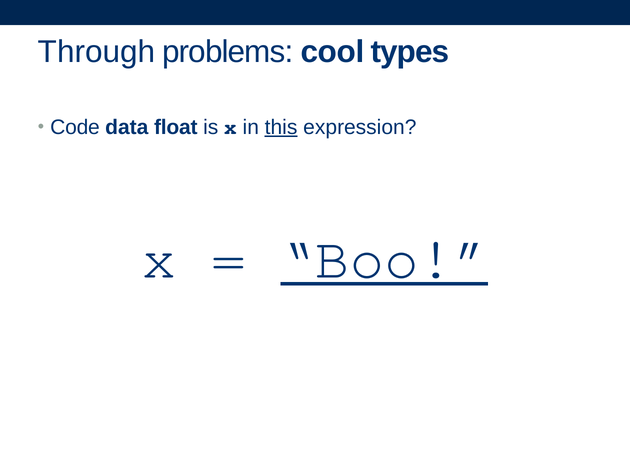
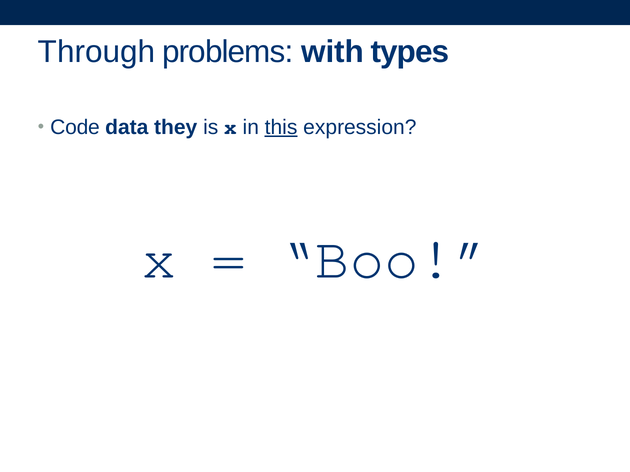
cool: cool -> with (333, 52)
float: float -> they (176, 127)
Boo underline: present -> none (384, 259)
